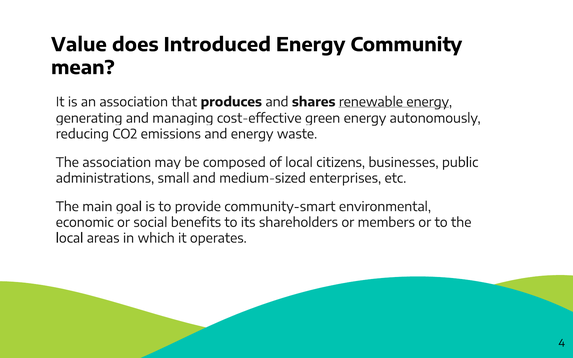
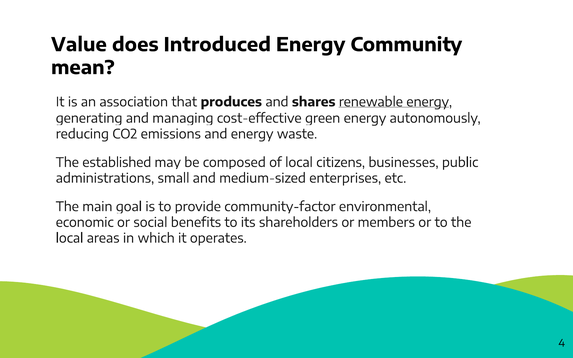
The association: association -> established (117, 163)
community-smart: community-smart -> community-factor (280, 207)
